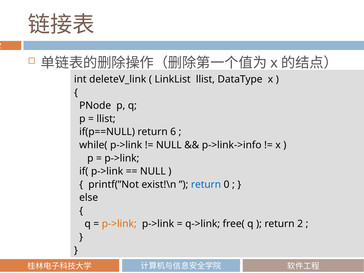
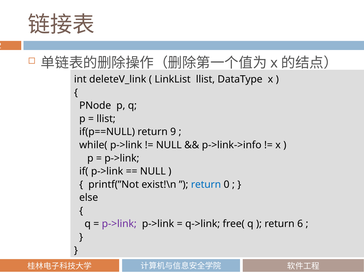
6: 6 -> 9 (173, 132)
p->link colour: orange -> purple (119, 224)
2: 2 -> 6 (300, 224)
